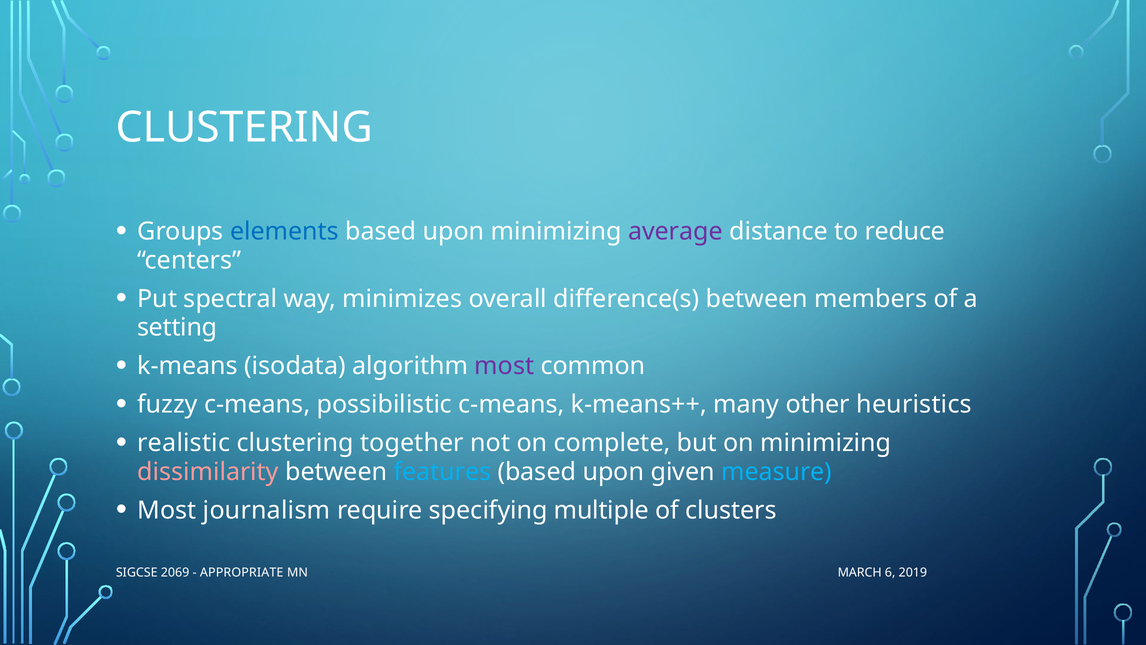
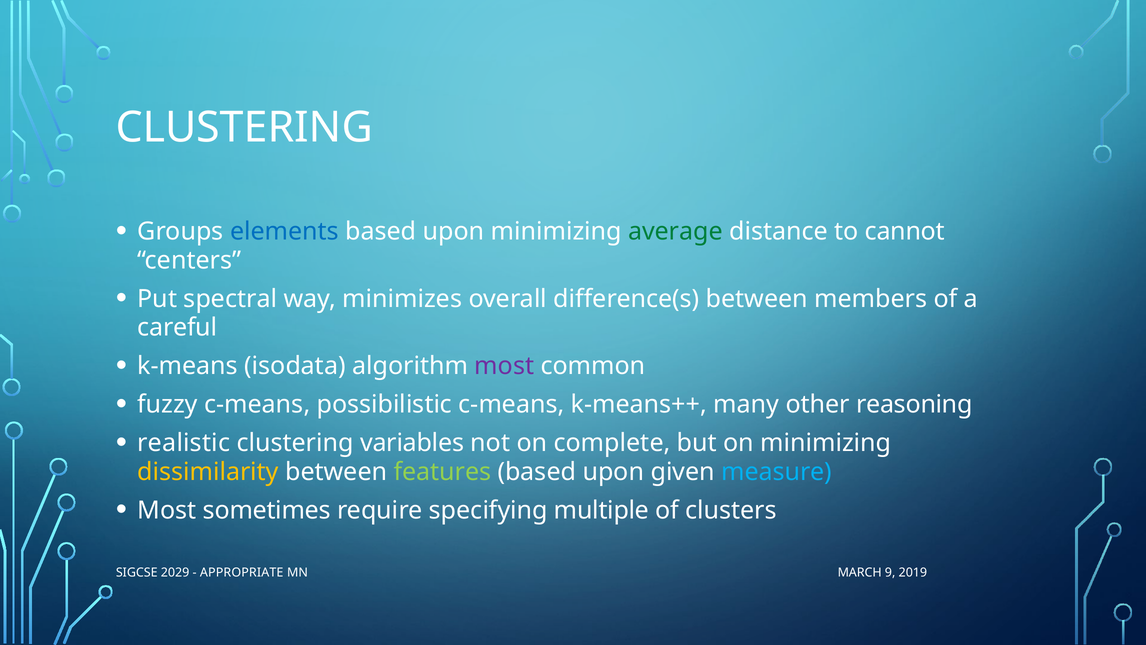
average colour: purple -> green (675, 231)
reduce: reduce -> cannot (905, 231)
setting: setting -> careful (177, 327)
heuristics: heuristics -> reasoning (914, 404)
together: together -> variables (412, 443)
dissimilarity colour: pink -> yellow (208, 472)
features colour: light blue -> light green (442, 472)
journalism: journalism -> sometimes (267, 510)
2069: 2069 -> 2029 (175, 572)
6: 6 -> 9 (890, 572)
